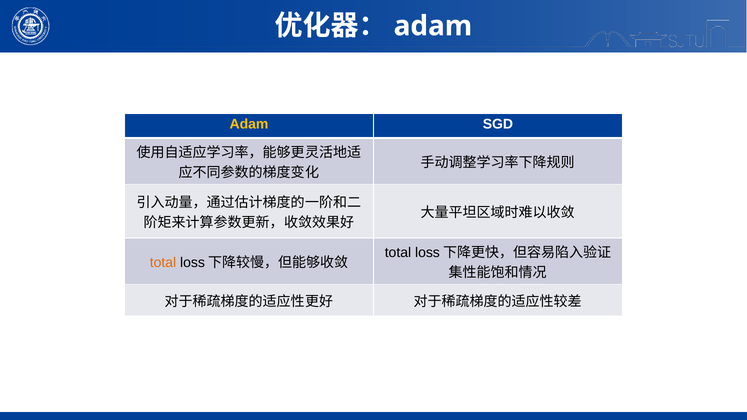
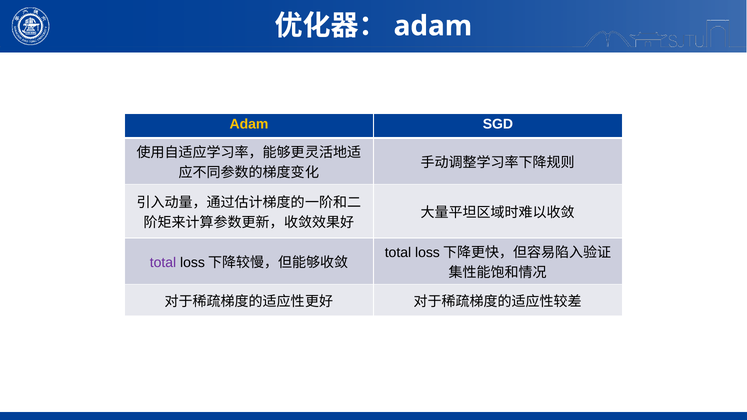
total colour: orange -> purple (163, 263)
